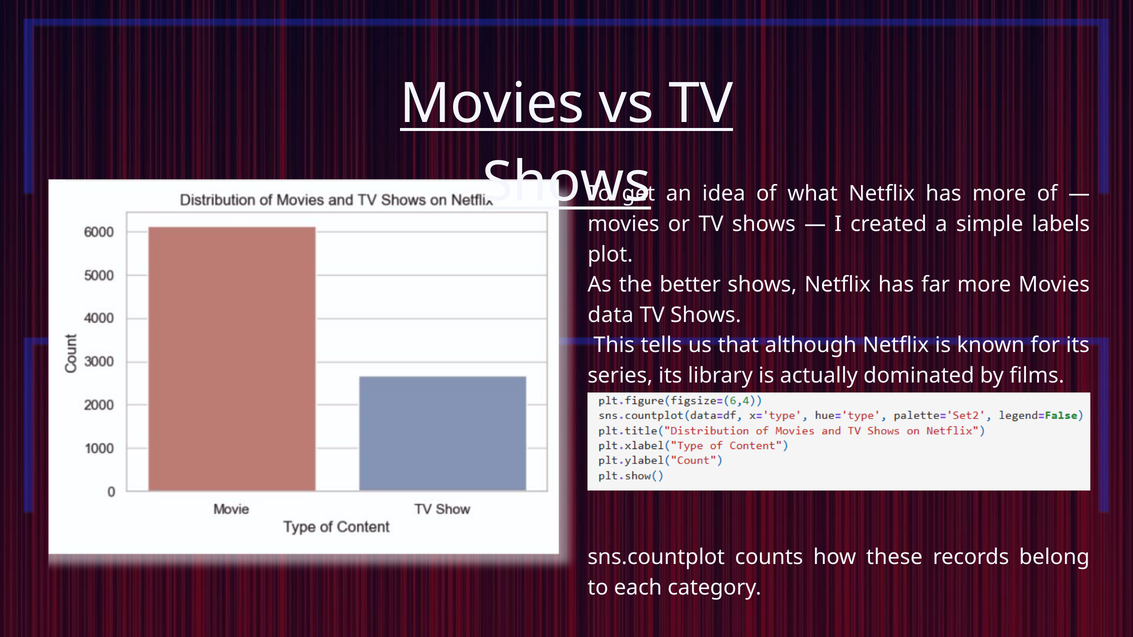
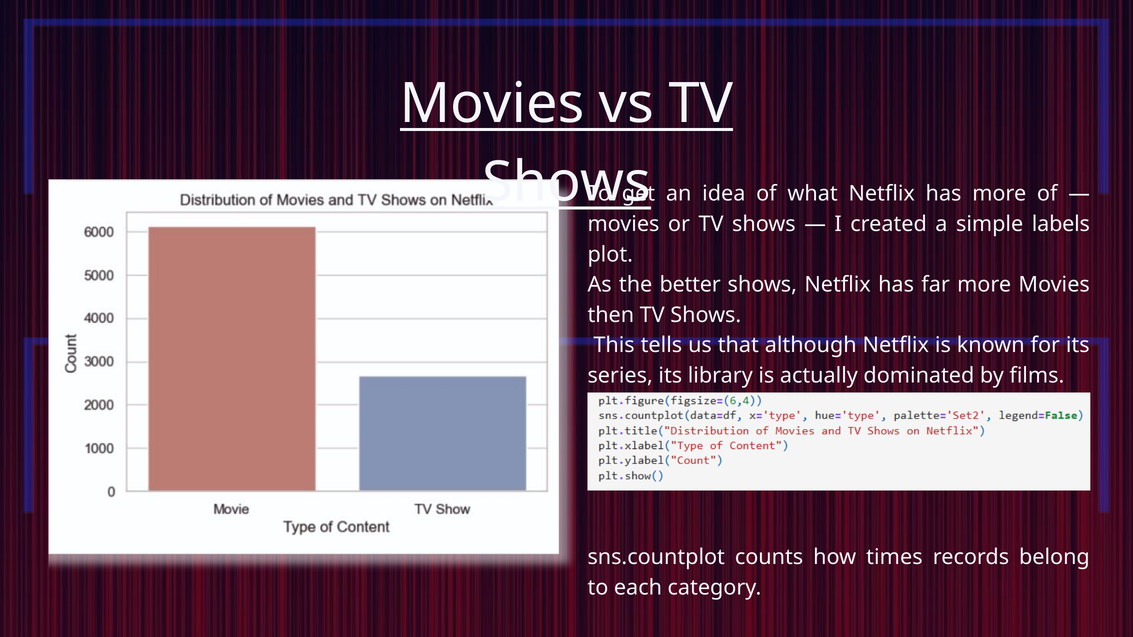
data: data -> then (611, 315)
these: these -> times (894, 558)
